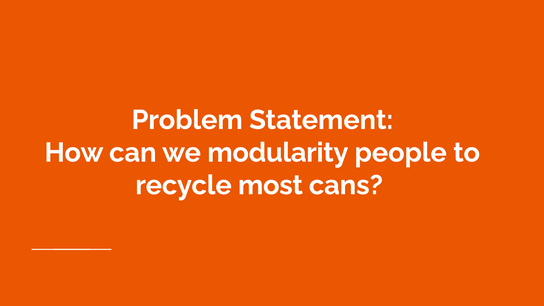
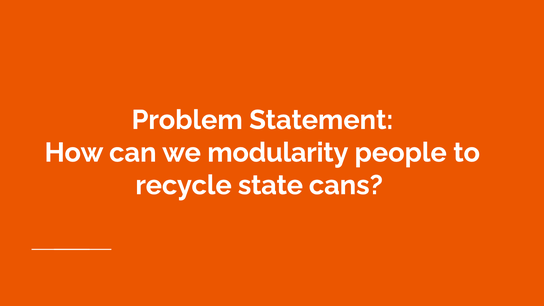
most: most -> state (270, 185)
